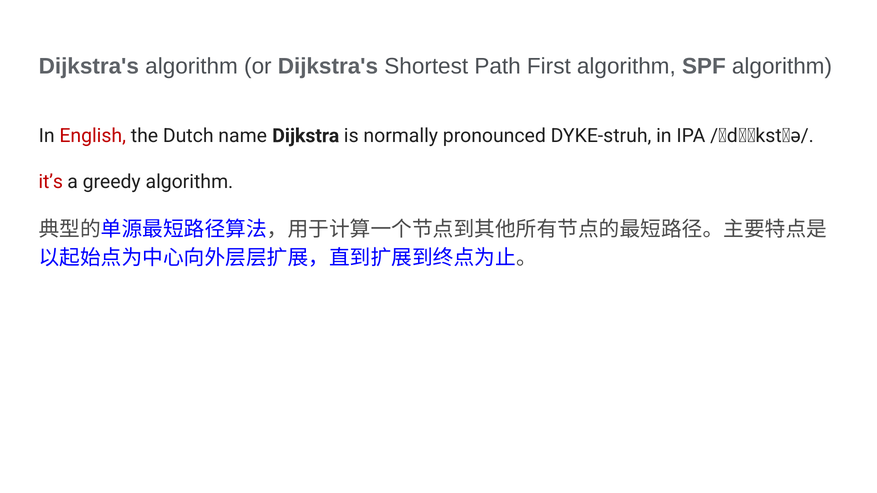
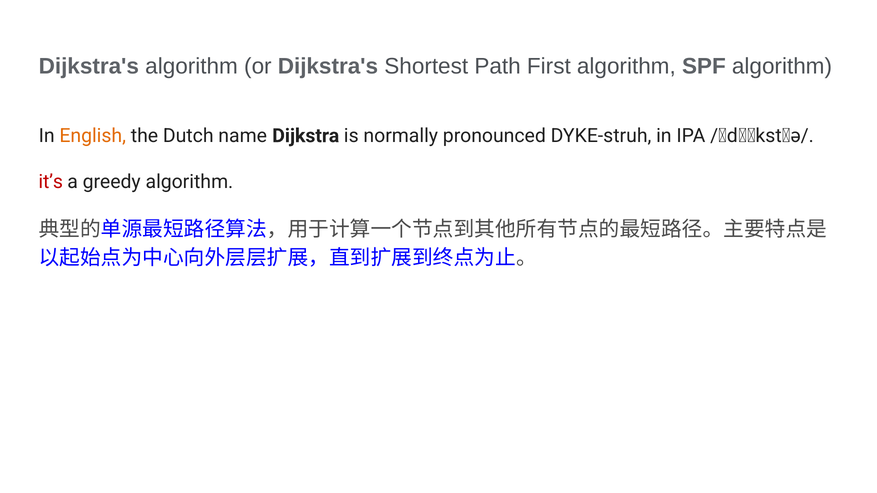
English colour: red -> orange (93, 136)
